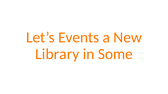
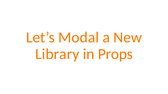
Events: Events -> Modal (79, 38)
Some: Some -> Props (115, 54)
